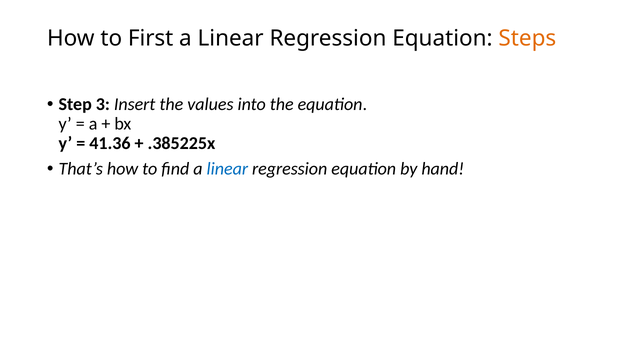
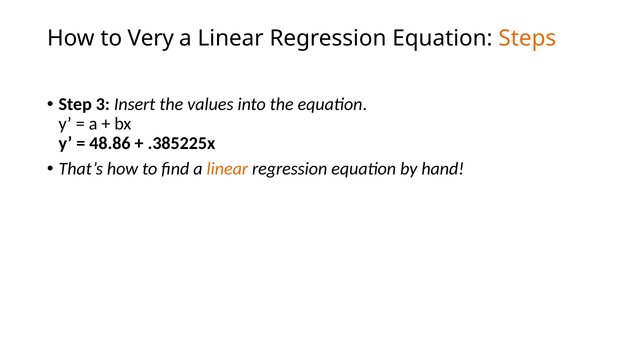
First: First -> Very (151, 38)
41.36: 41.36 -> 48.86 (110, 143)
linear colour: blue -> orange (227, 169)
